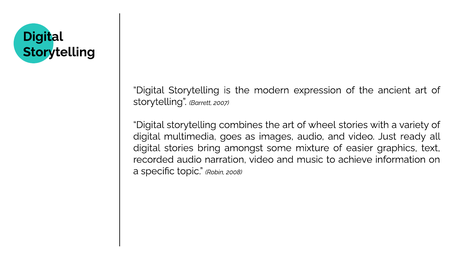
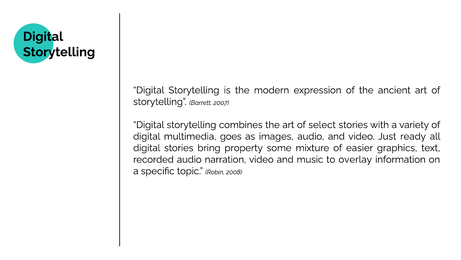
wheel: wheel -> select (322, 125)
amongst: amongst -> property (244, 148)
achieve: achieve -> overlay (355, 159)
